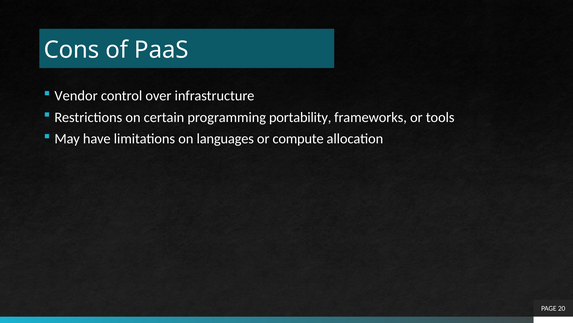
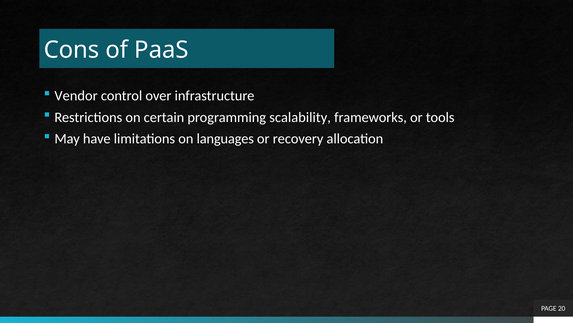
portability: portability -> scalability (300, 117)
compute: compute -> recovery (298, 138)
